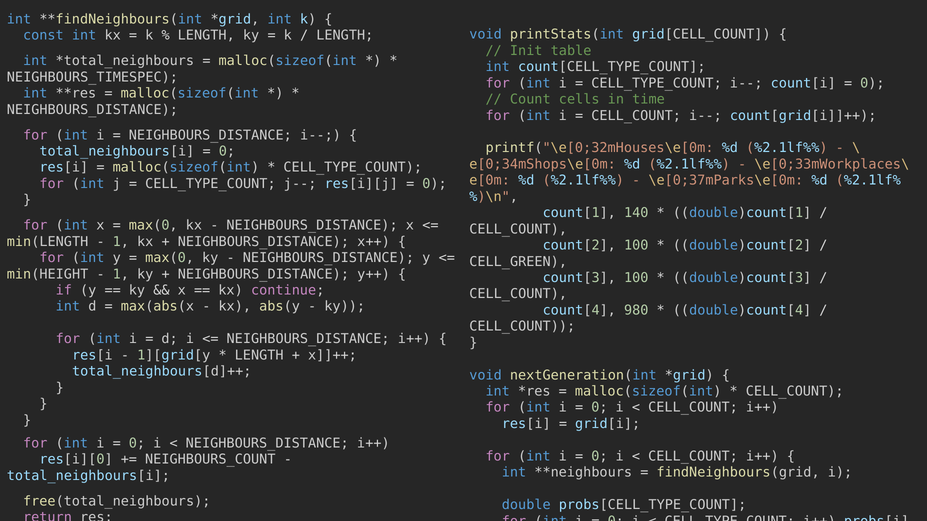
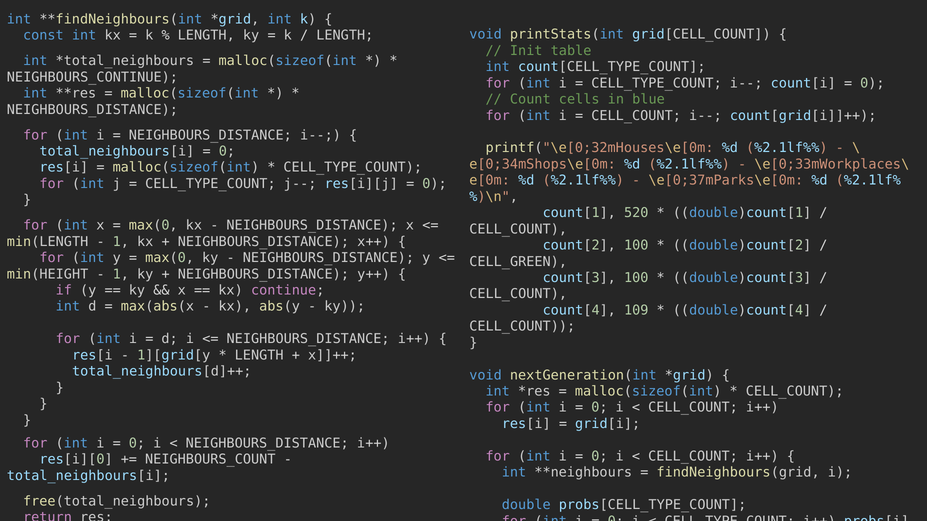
NEIGHBOURS_TIMESPEC: NEIGHBOURS_TIMESPEC -> NEIGHBOURS_CONTINUE (92, 77)
time: time -> blue (649, 99)
140: 140 -> 520 (636, 213)
980: 980 -> 109 (636, 310)
